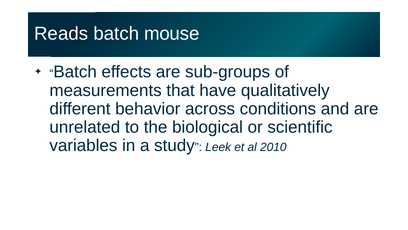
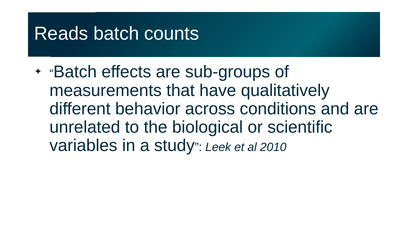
mouse: mouse -> counts (172, 34)
